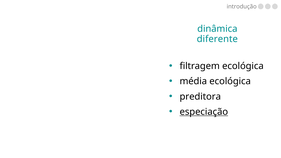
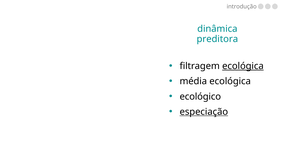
diferente: diferente -> preditora (217, 39)
ecológica underline: none -> present (243, 66)
preditora: preditora -> ecológico (200, 97)
